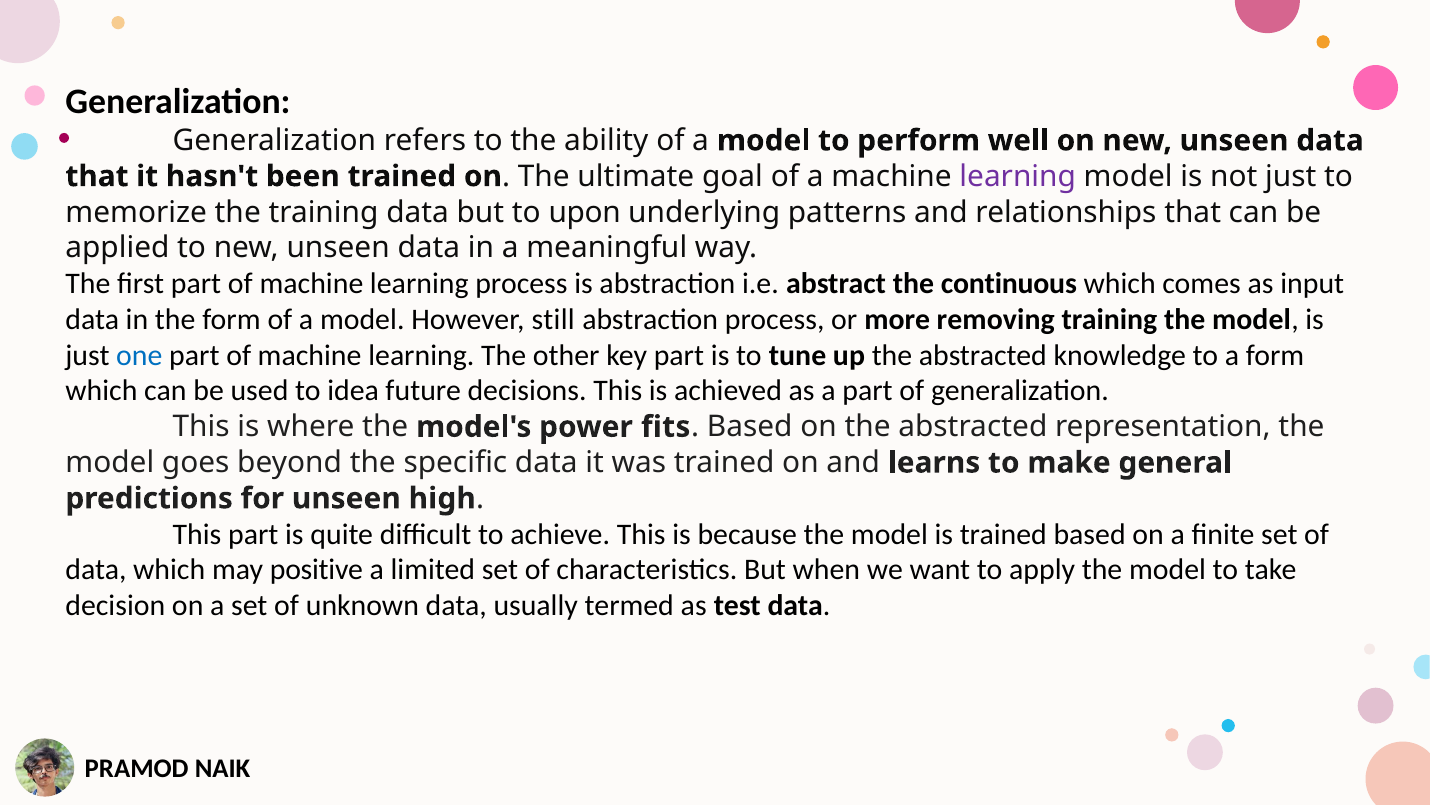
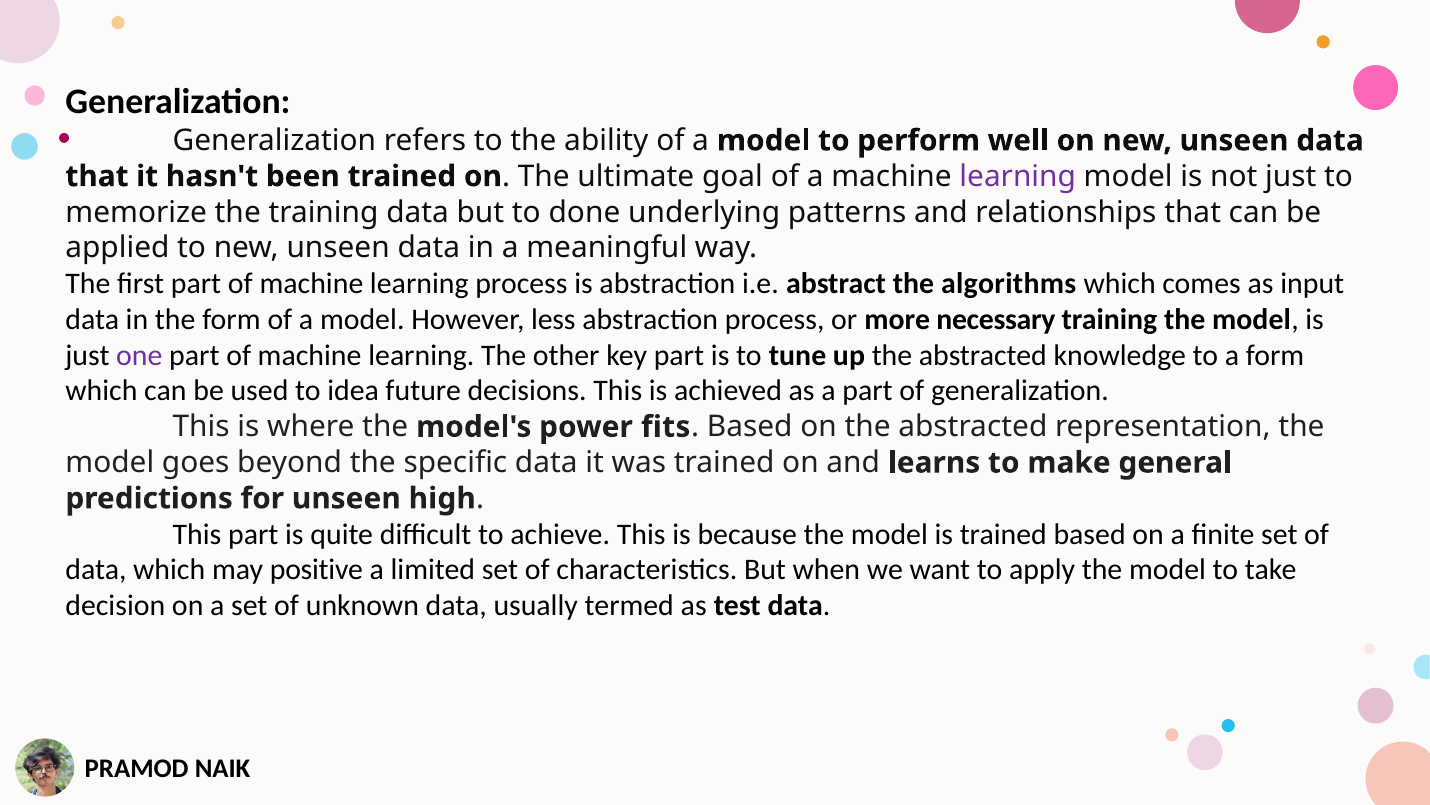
upon: upon -> done (584, 212)
continuous: continuous -> algorithms (1009, 284)
still: still -> less (553, 319)
removing: removing -> necessary (996, 319)
one colour: blue -> purple (139, 355)
